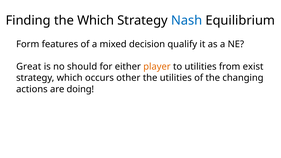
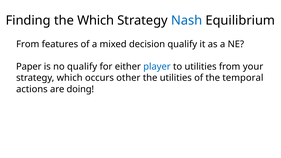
Form: Form -> From (28, 44)
Great: Great -> Paper (29, 67)
no should: should -> qualify (82, 67)
player colour: orange -> blue (157, 67)
exist: exist -> your (253, 67)
changing: changing -> temporal (243, 78)
